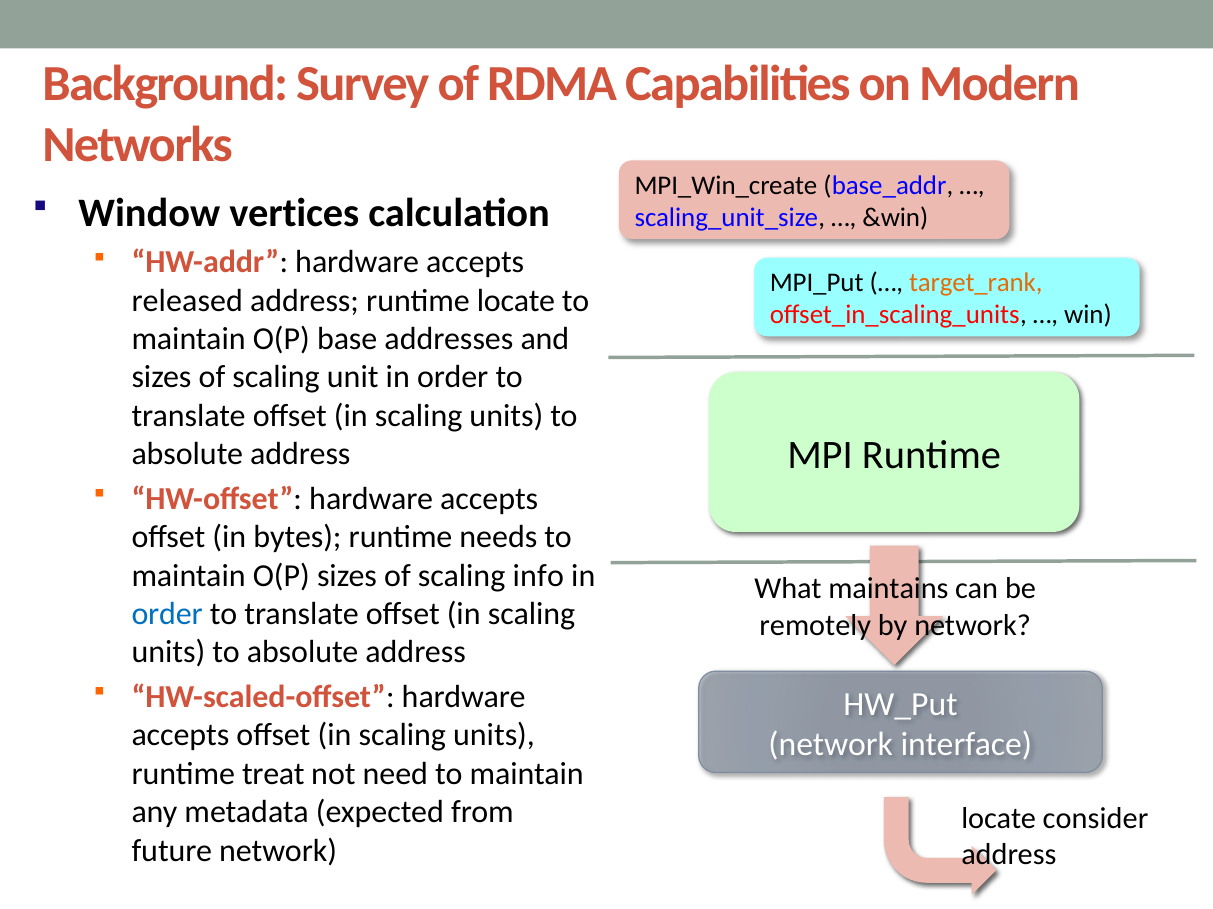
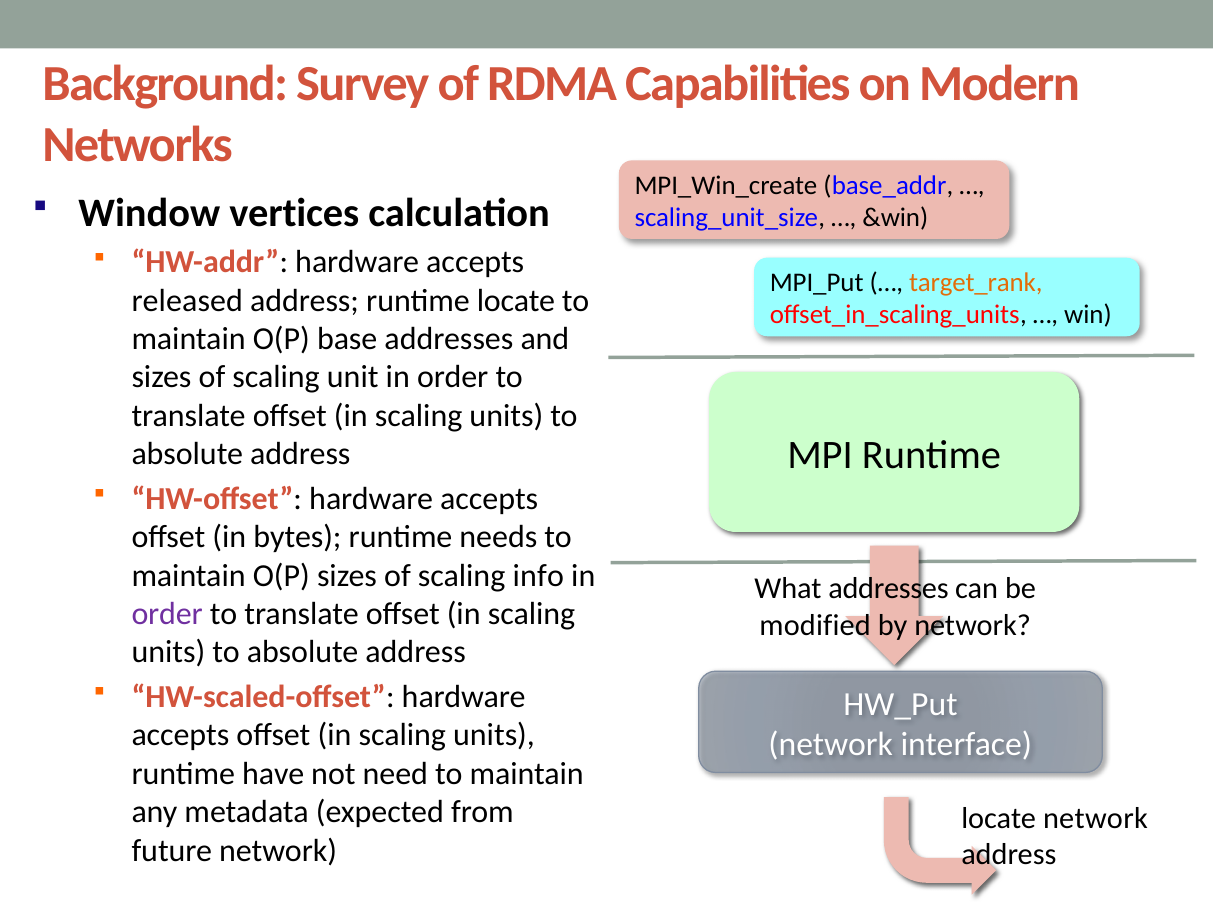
What maintains: maintains -> addresses (888, 589)
order colour: blue -> purple (167, 614)
remotely: remotely -> modified (815, 626)
treat: treat -> have (273, 774)
locate consider: consider -> network (1095, 819)
